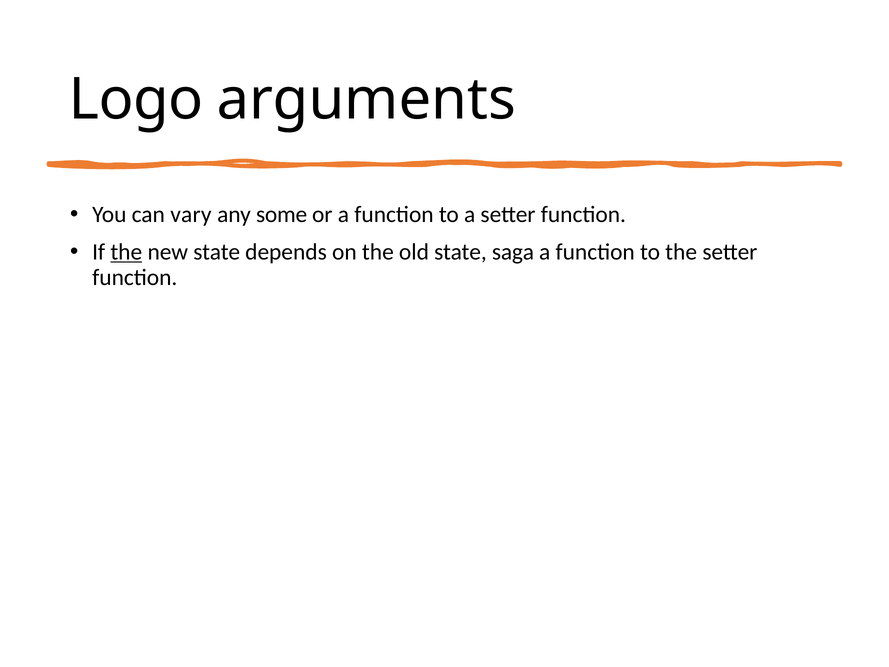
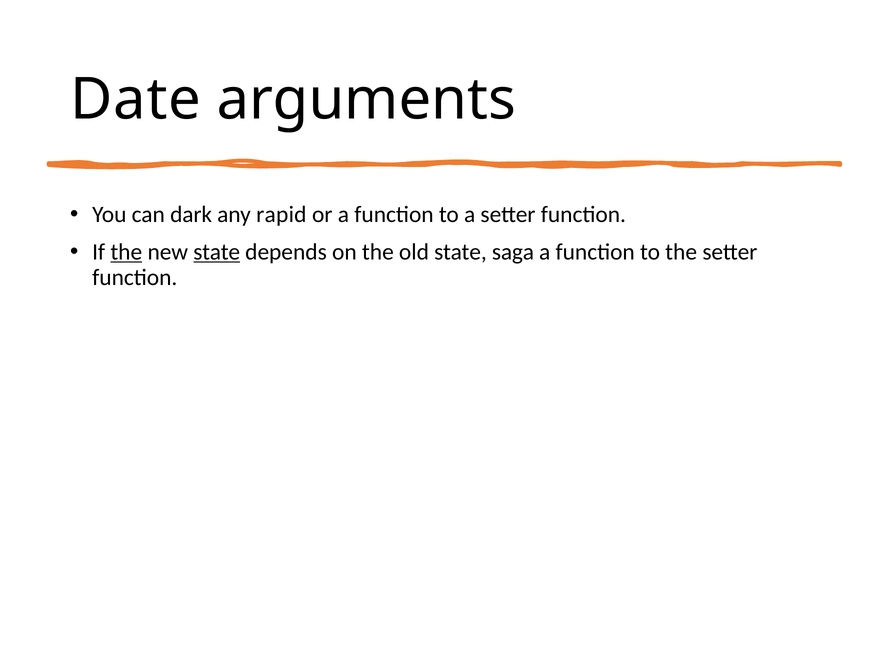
Logo: Logo -> Date (136, 100)
vary: vary -> dark (191, 214)
some: some -> rapid (281, 214)
state underline: none -> present (217, 252)
